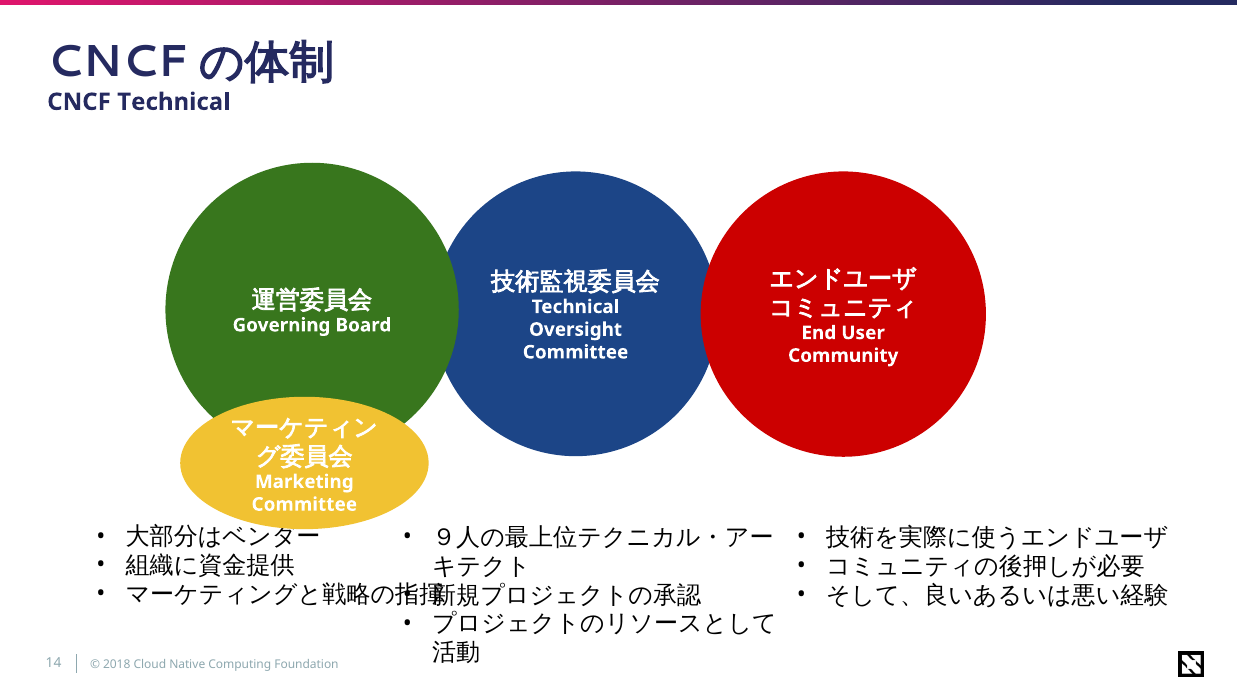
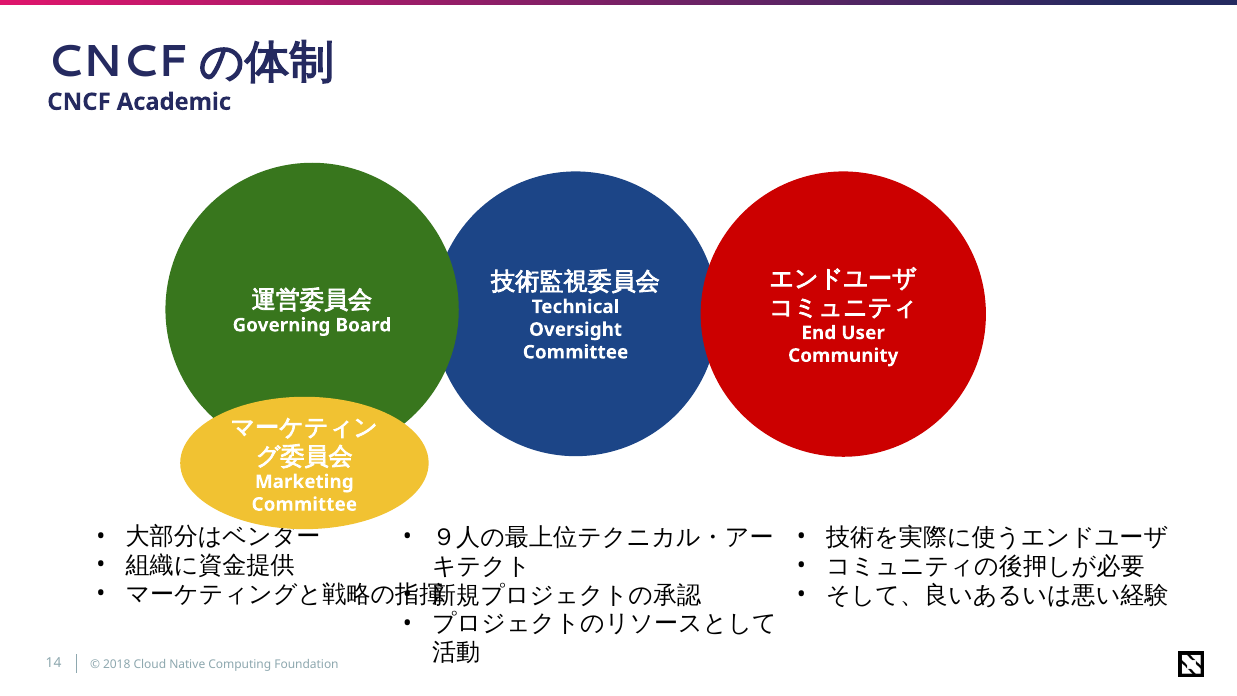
CNCF Technical: Technical -> Academic (174, 102)
